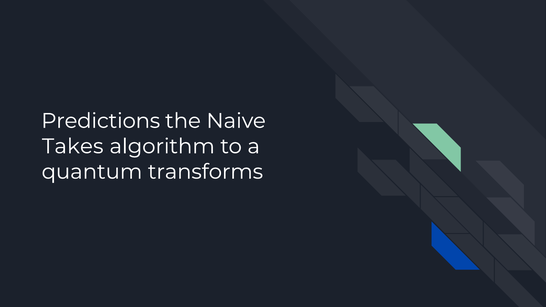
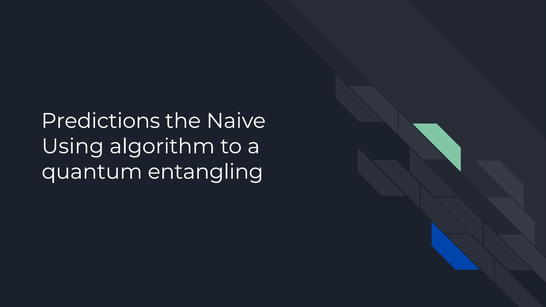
Takes: Takes -> Using (73, 146)
transforms: transforms -> entangling (206, 172)
